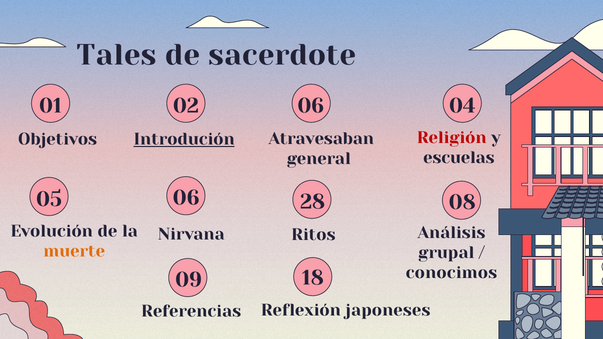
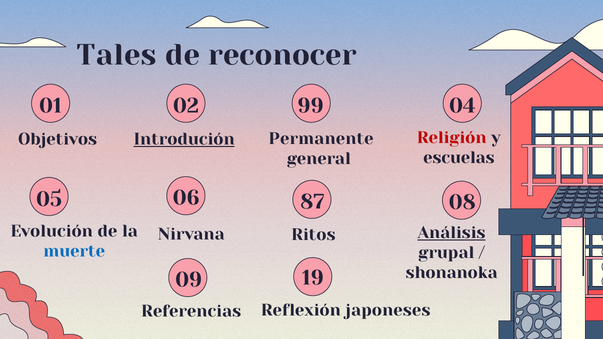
sacerdote: sacerdote -> reconocer (282, 55)
02 06: 06 -> 99 (311, 106)
Atravesaban: Atravesaban -> Permanente (321, 139)
28: 28 -> 87 (312, 202)
Análisis underline: none -> present (452, 233)
muerte colour: orange -> blue (74, 252)
conocimos: conocimos -> shonanoka (452, 273)
18: 18 -> 19 (313, 278)
